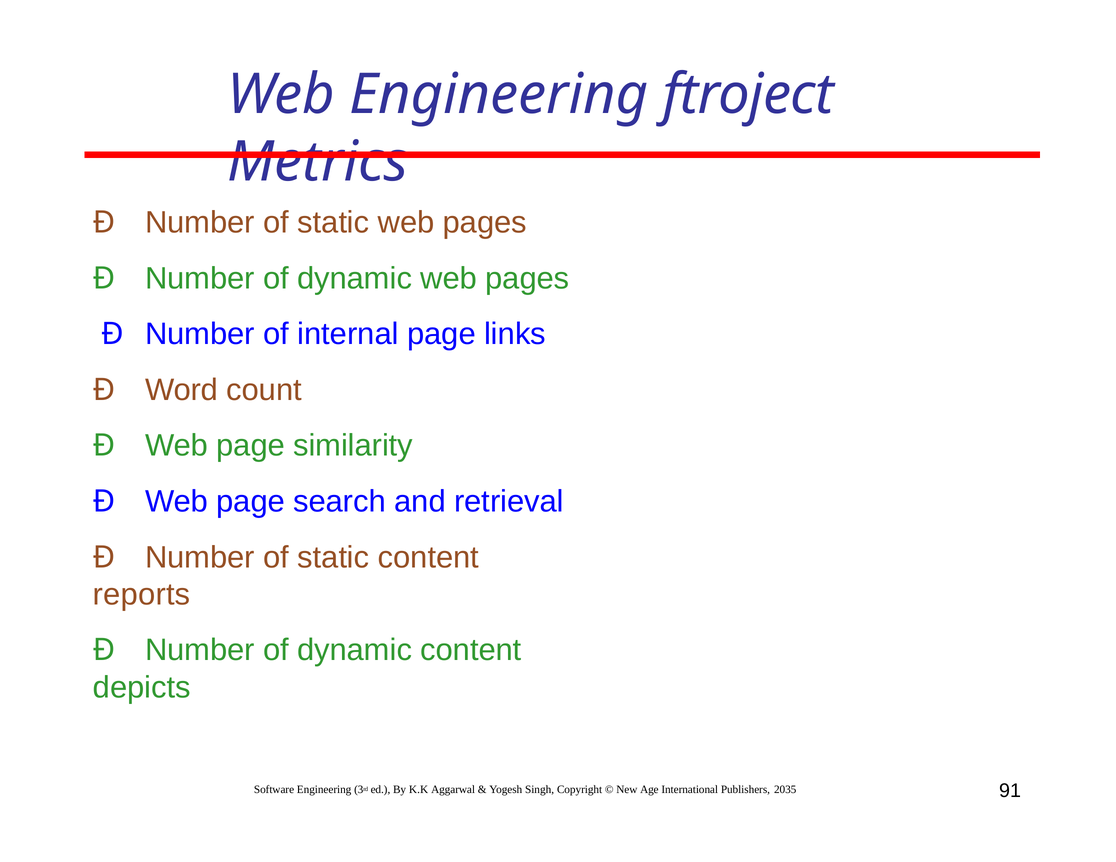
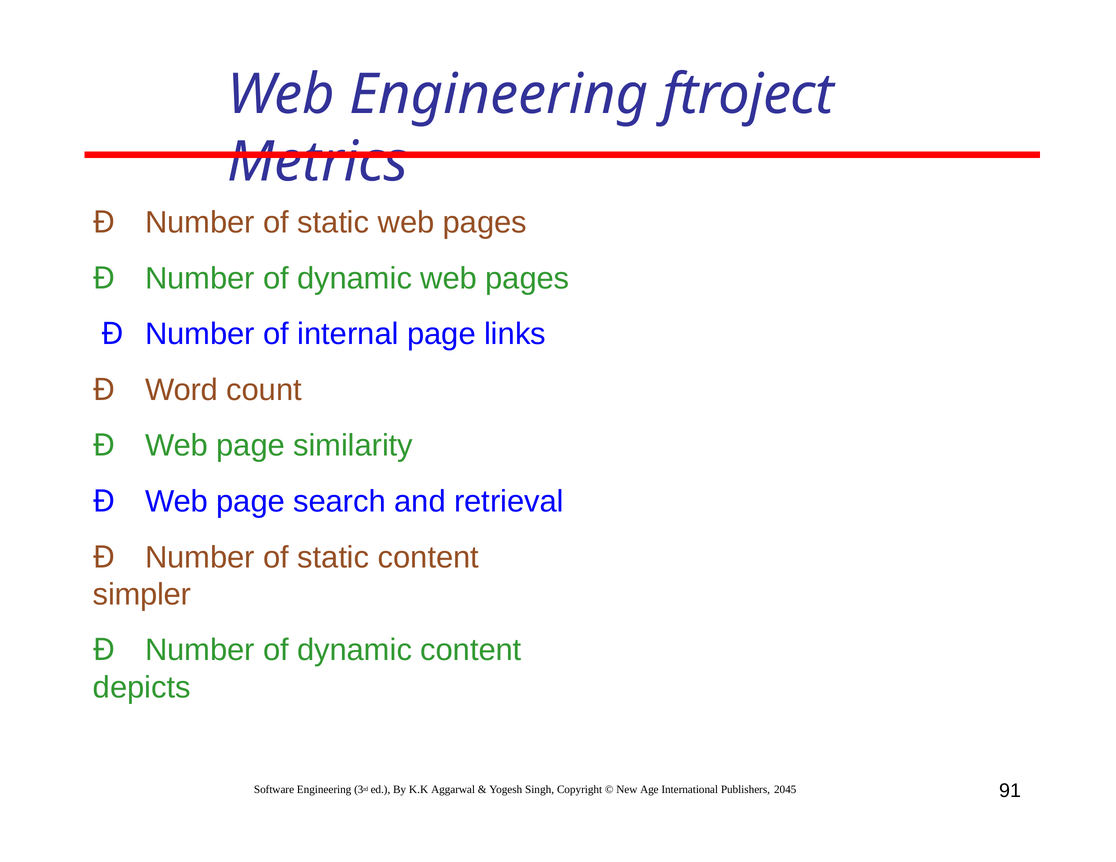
reports: reports -> simpler (142, 595)
2035: 2035 -> 2045 (785, 790)
